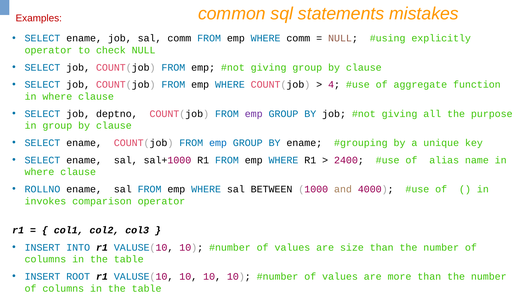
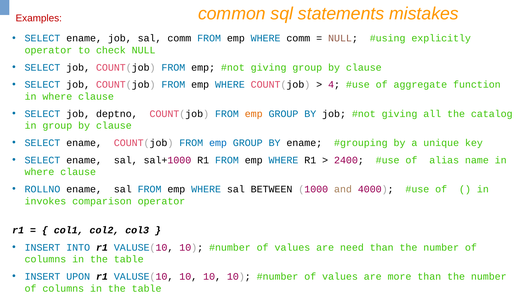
emp colour: purple -> orange (254, 114)
purpose: purpose -> catalog (492, 114)
size: size -> need (352, 247)
ROOT: ROOT -> UPON (78, 276)
